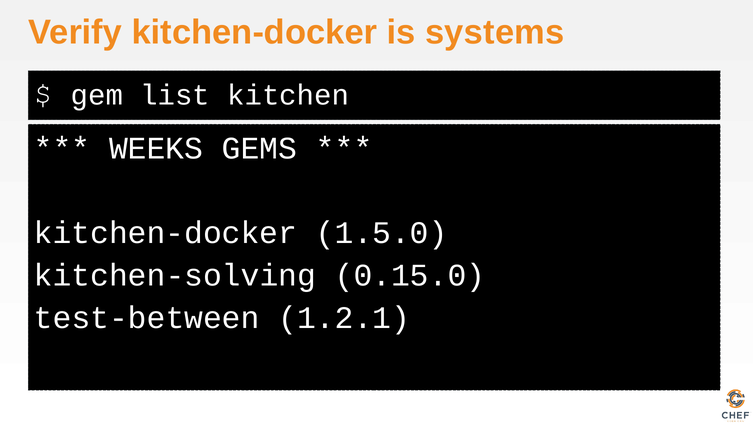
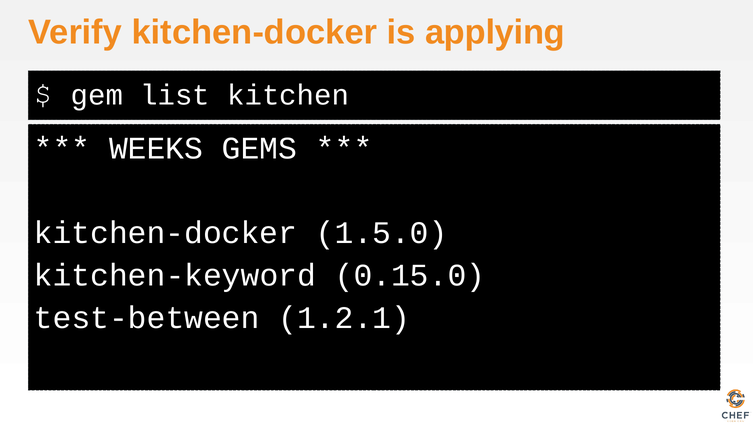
systems: systems -> applying (495, 33)
kitchen-solving: kitchen-solving -> kitchen-keyword (175, 275)
